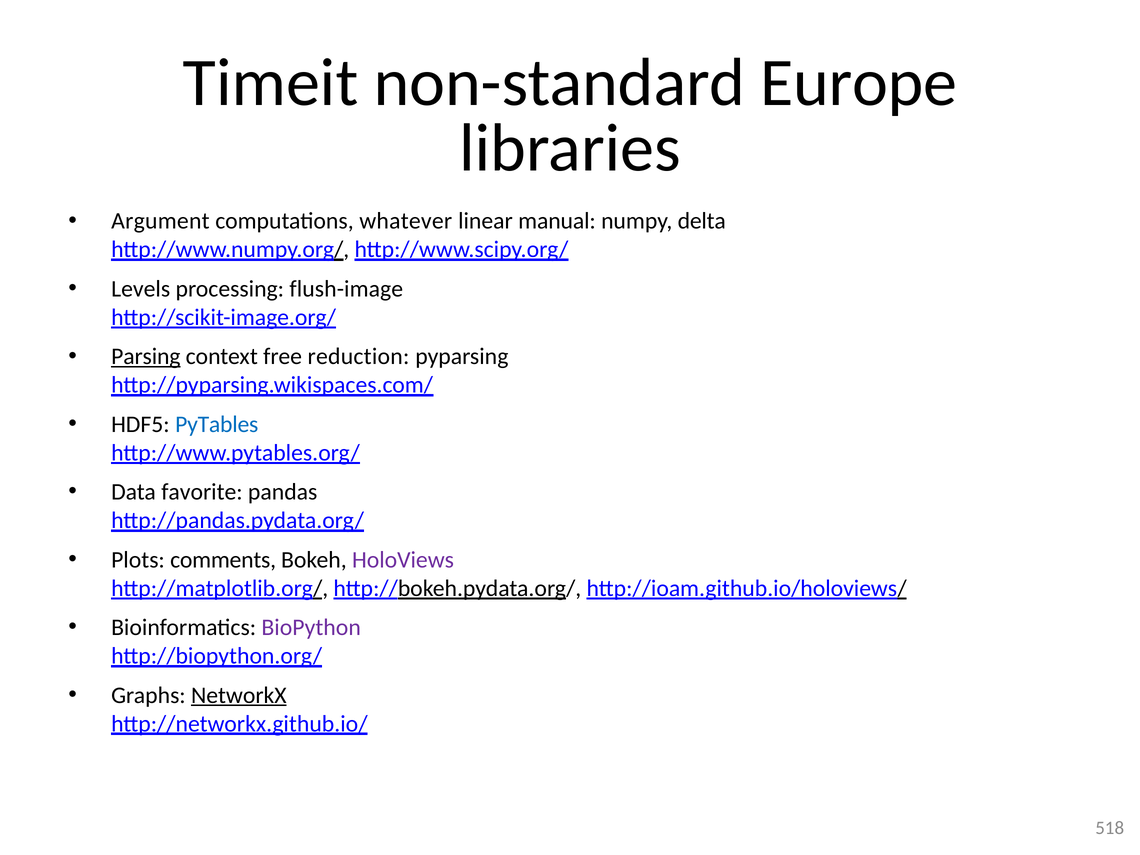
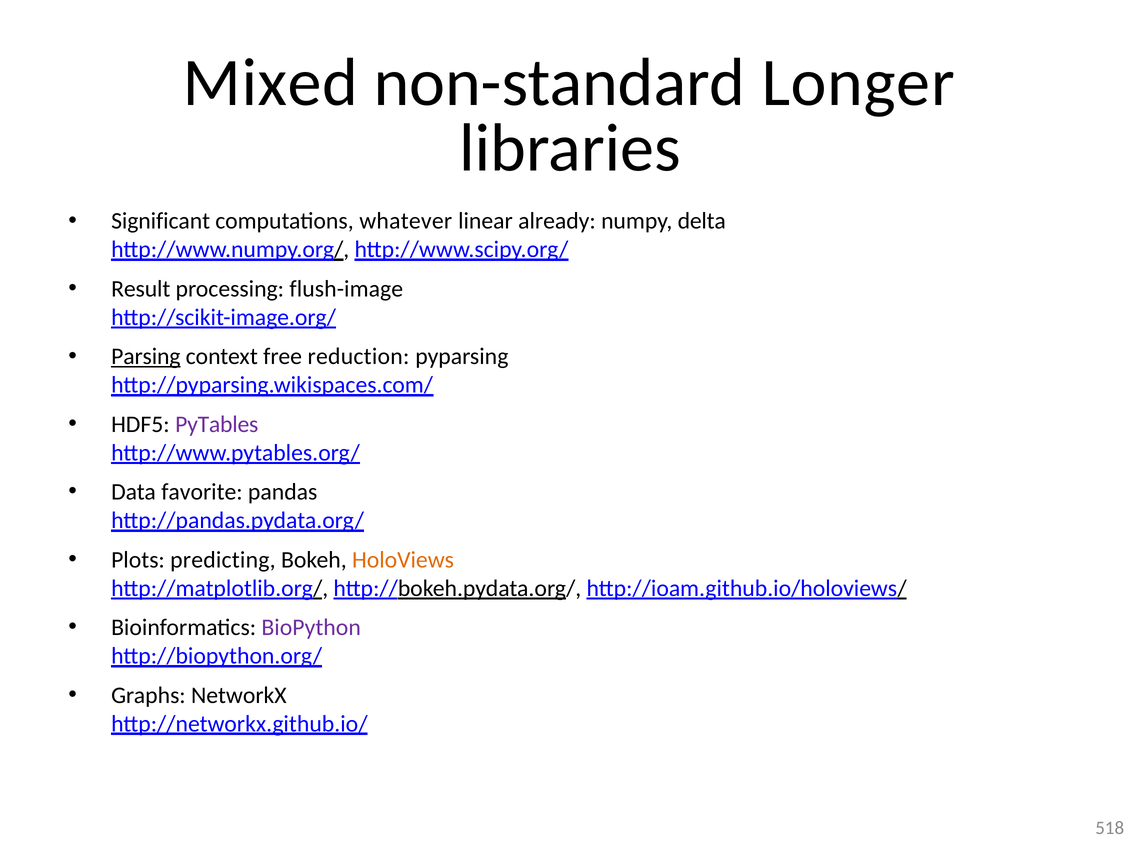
Timeit: Timeit -> Mixed (270, 83)
Europe: Europe -> Longer (858, 83)
Argument: Argument -> Significant (161, 221)
manual: manual -> already (557, 221)
Levels: Levels -> Result (141, 289)
PyTables colour: blue -> purple (217, 424)
comments: comments -> predicting (223, 560)
HoloViews colour: purple -> orange (403, 560)
NetworkX underline: present -> none (239, 695)
